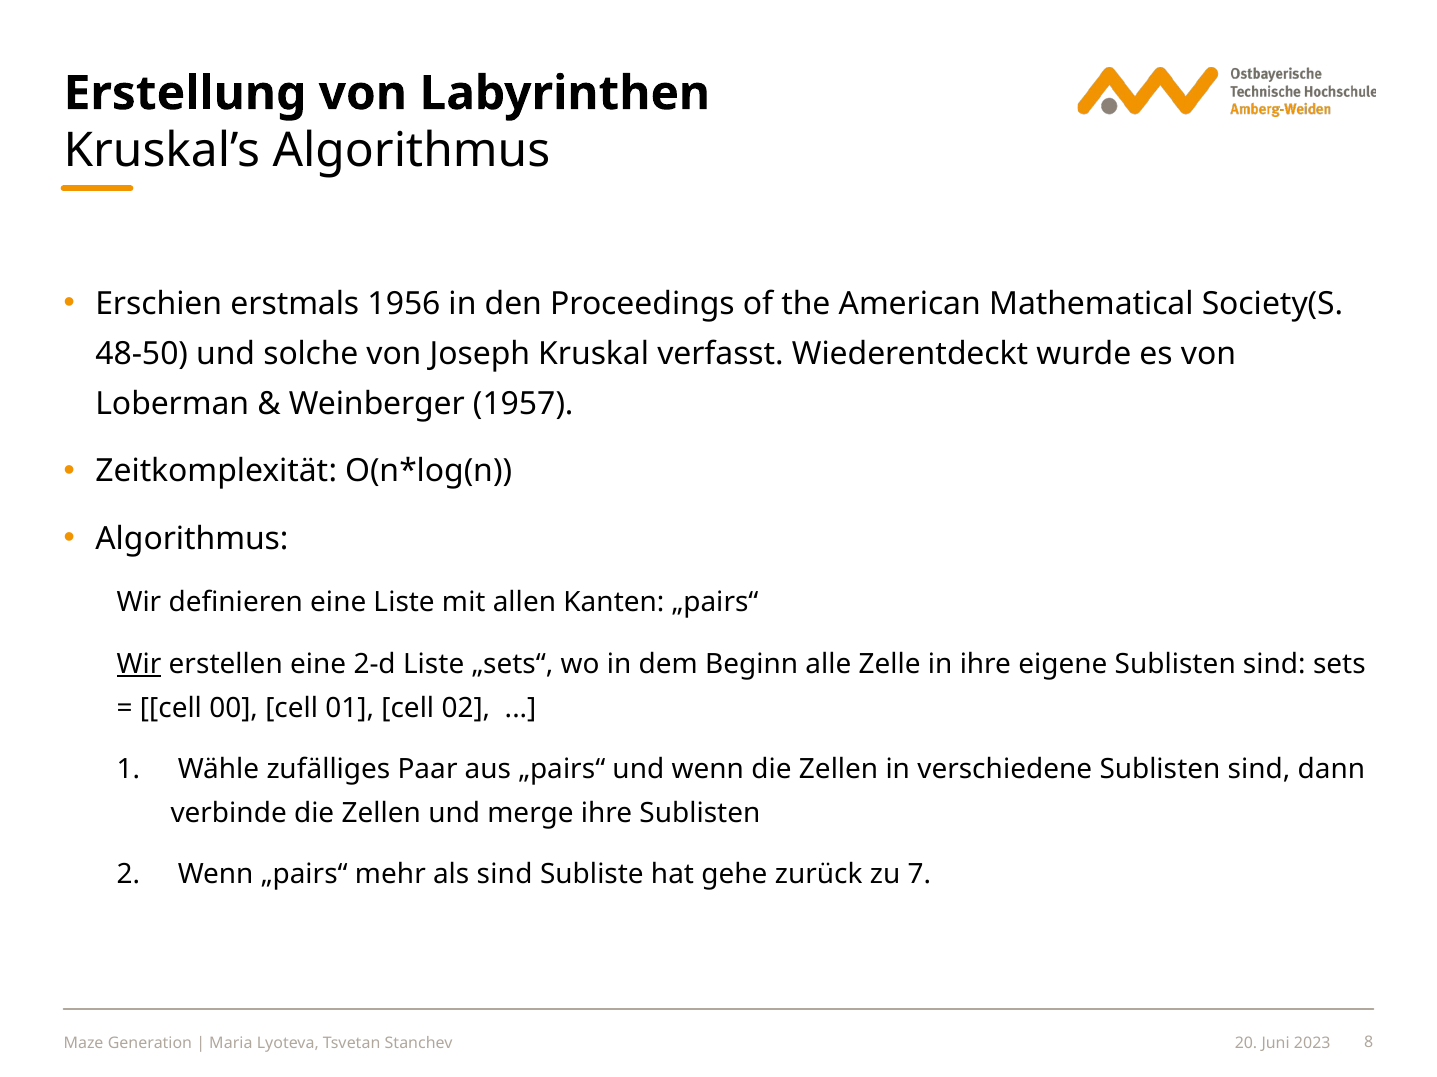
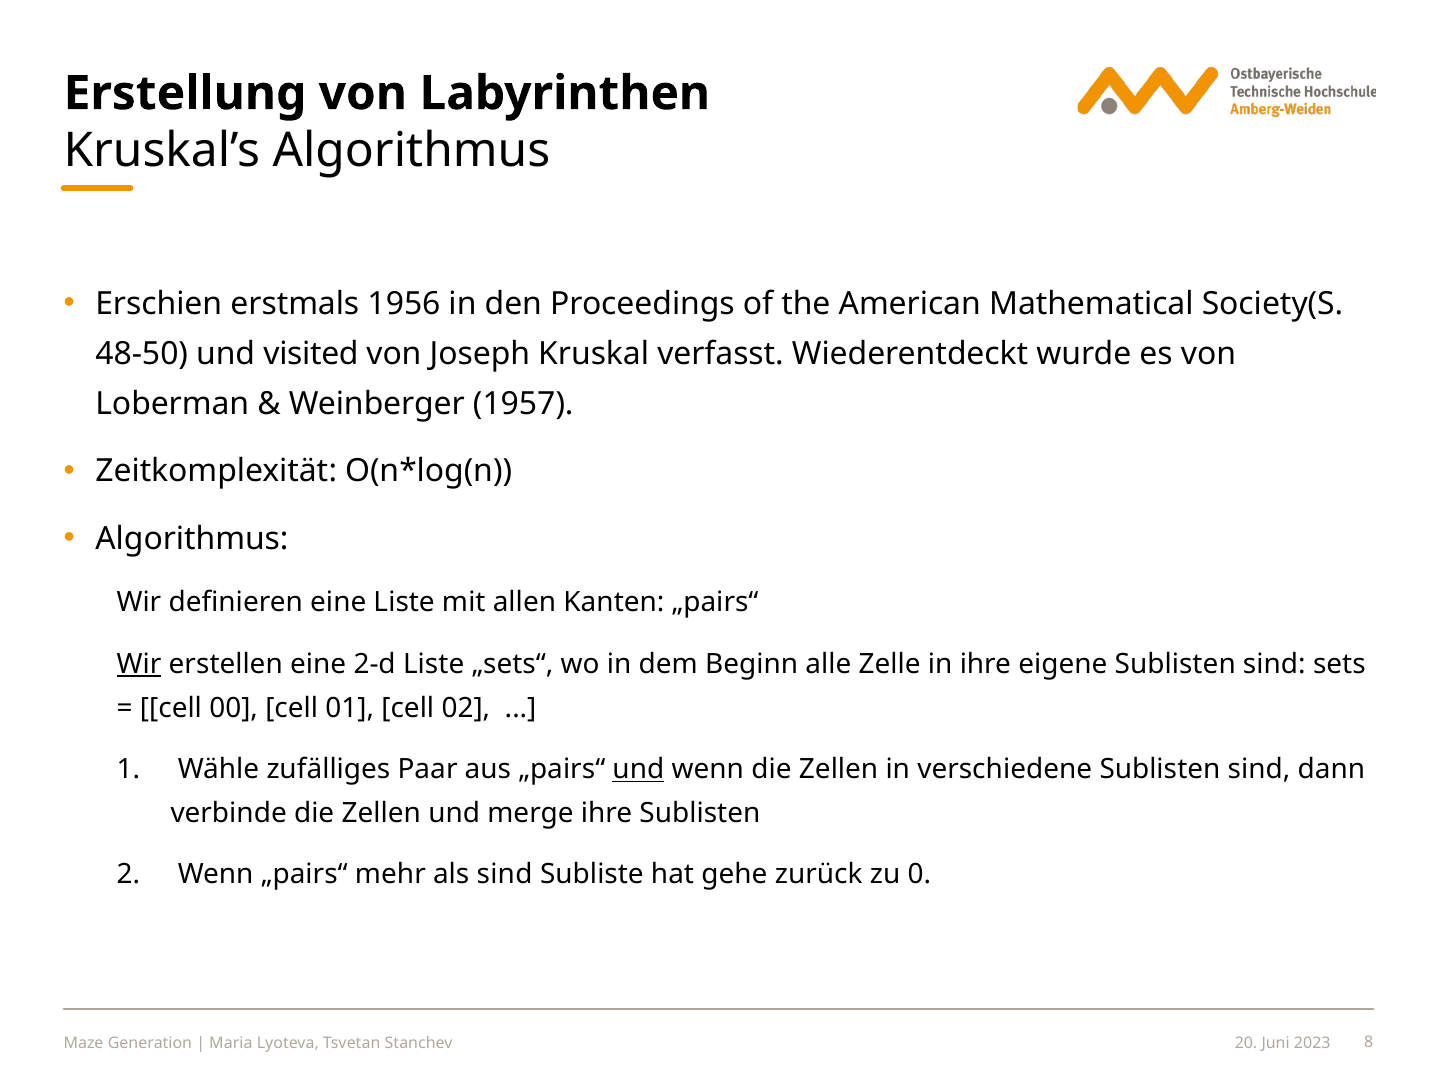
solche: solche -> visited (311, 354)
und underline: none -> present (638, 770)
7: 7 -> 0 (919, 875)
